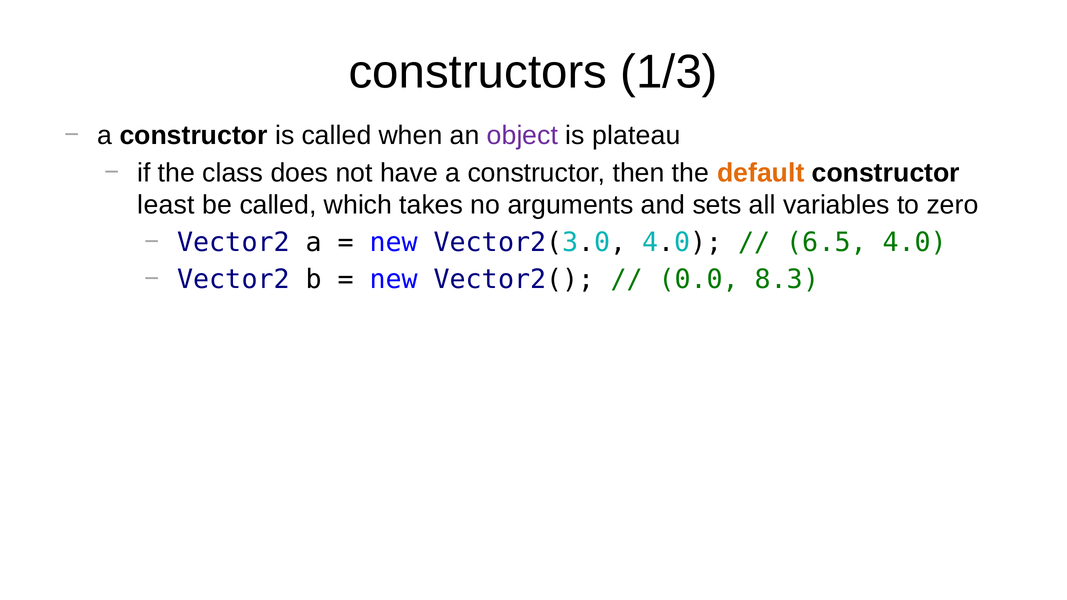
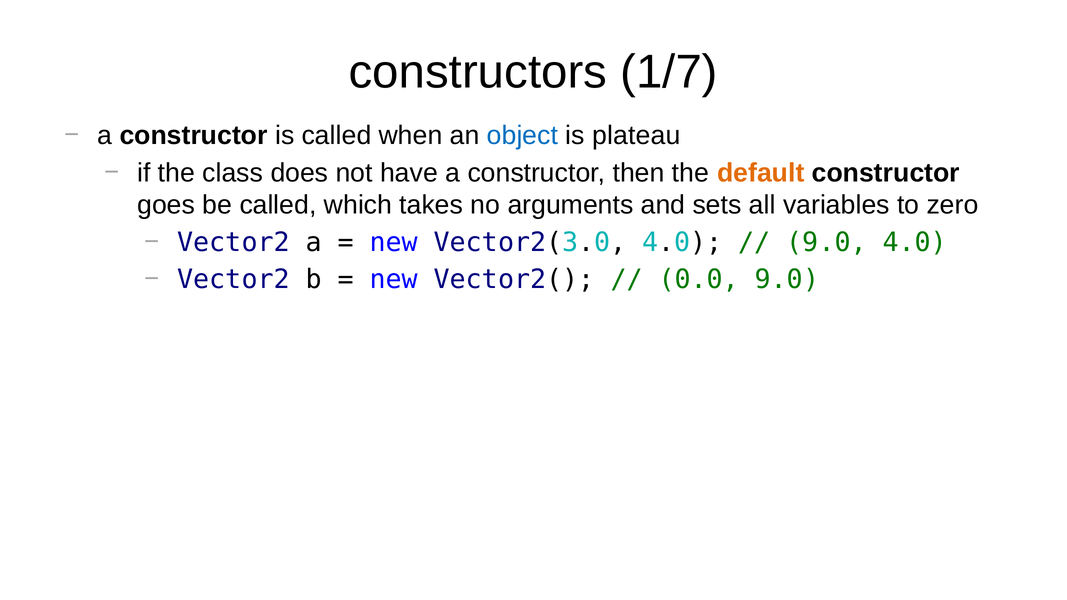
1/3: 1/3 -> 1/7 (669, 72)
object colour: purple -> blue (522, 136)
least: least -> goes (166, 205)
6.5: 6.5 -> 9.0 (827, 242)
0.0 8.3: 8.3 -> 9.0 (787, 280)
